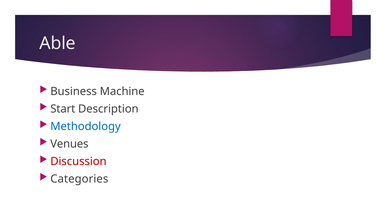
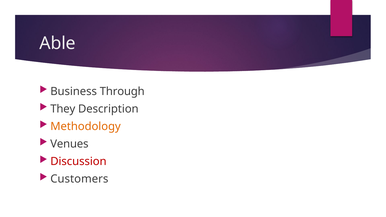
Machine: Machine -> Through (122, 91)
Start: Start -> They (63, 109)
Methodology colour: blue -> orange (86, 126)
Categories: Categories -> Customers (79, 179)
